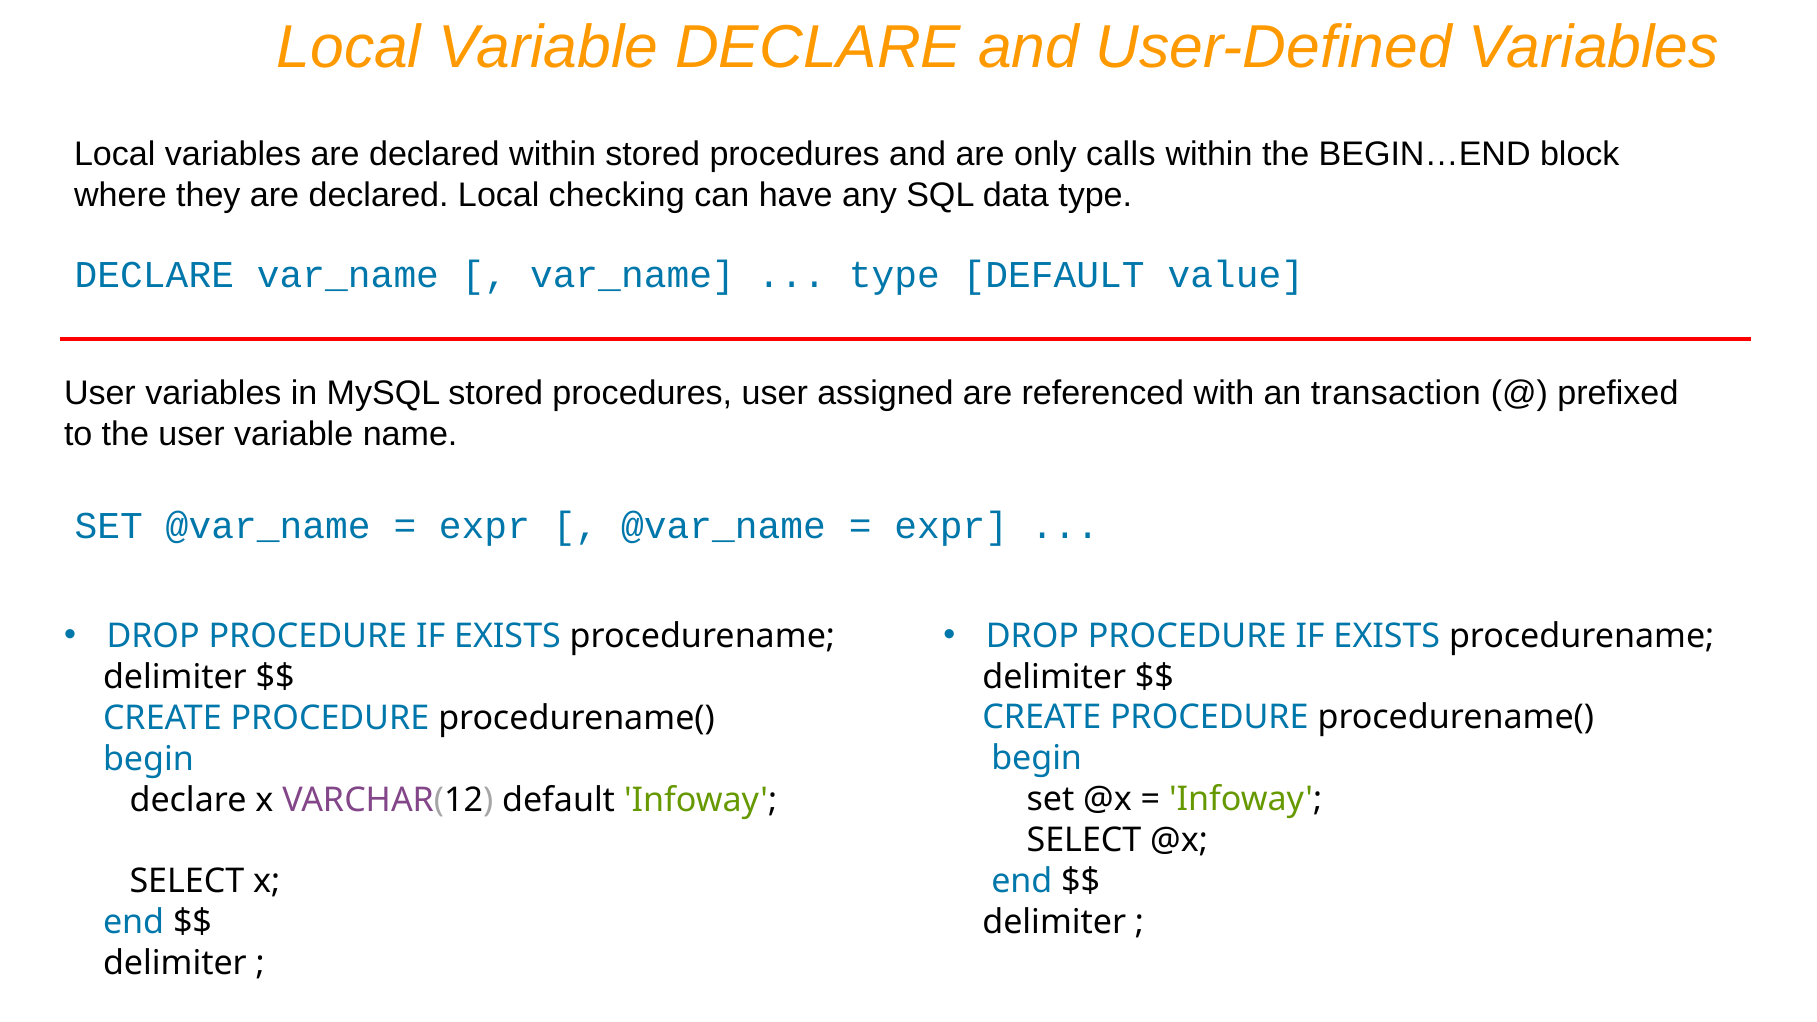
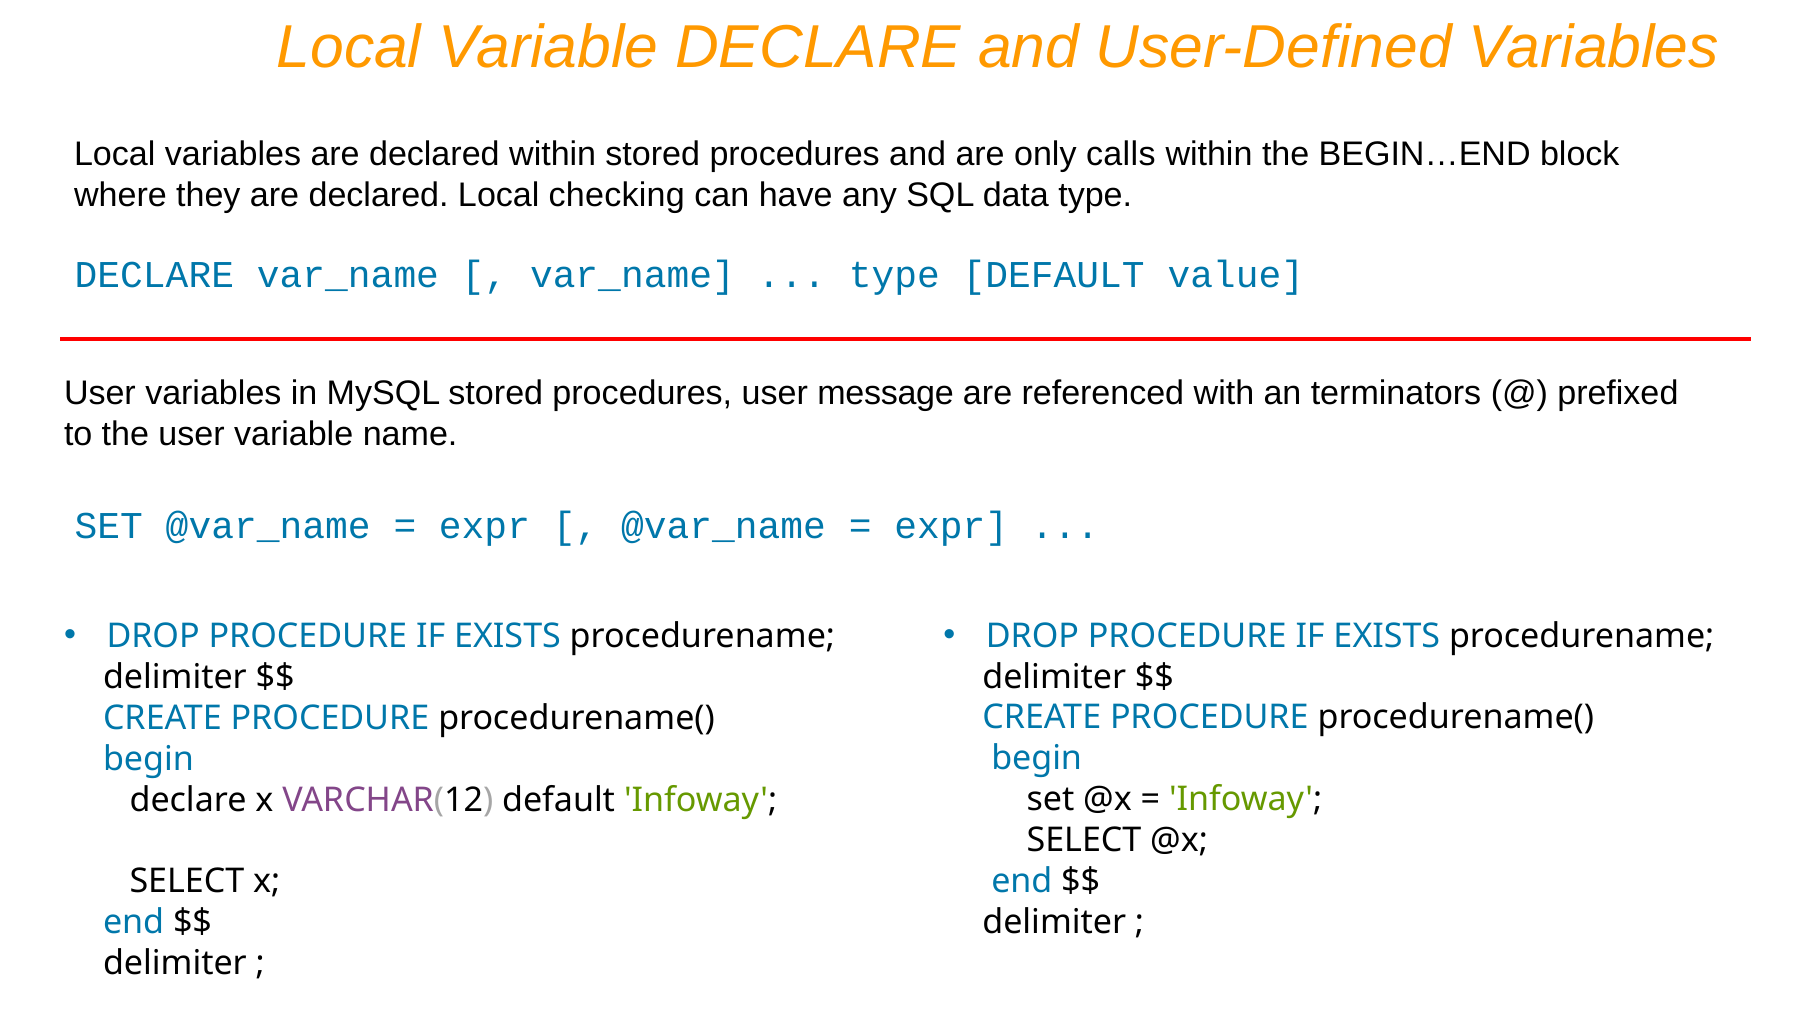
assigned: assigned -> message (886, 393)
transaction: transaction -> terminators (1396, 393)
